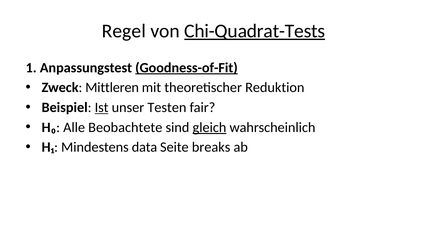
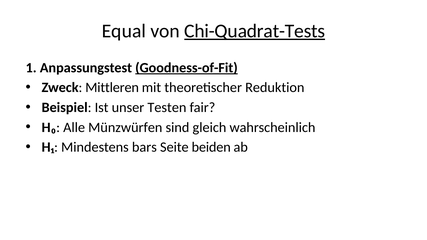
Regel: Regel -> Equal (124, 31)
Ist underline: present -> none (102, 108)
Beobachtete: Beobachtete -> Münzwürfen (125, 127)
gleich underline: present -> none (209, 127)
data: data -> bars (144, 147)
breaks: breaks -> beiden (211, 147)
